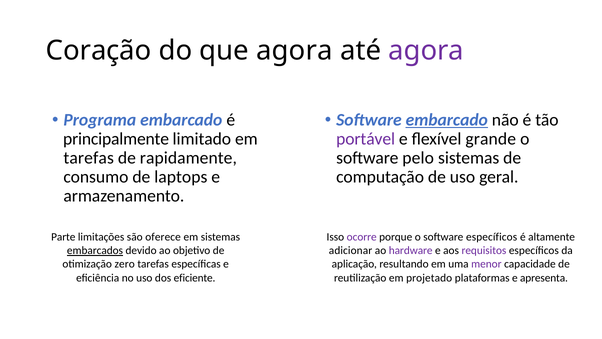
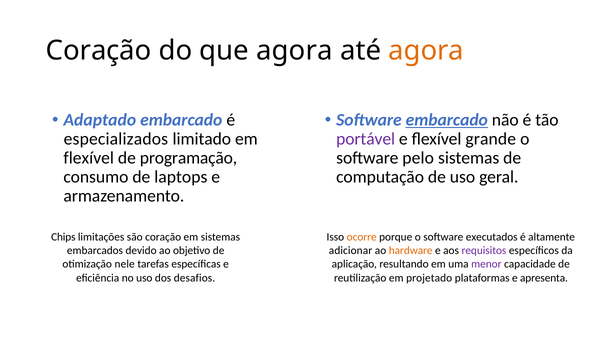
agora colour: purple -> orange (426, 51)
Programa: Programa -> Adaptado (100, 120)
principalmente: principalmente -> especializados (116, 139)
tarefas: tarefas -> flexível (89, 158)
rapidamente: rapidamente -> programação (188, 158)
Parte: Parte -> Chips (63, 237)
são oferece: oferece -> coração (163, 237)
ocorre colour: purple -> orange (362, 237)
software específicos: específicos -> executados (492, 237)
embarcados underline: present -> none (95, 250)
hardware colour: purple -> orange (411, 250)
zero: zero -> nele (125, 264)
eficiente: eficiente -> desafios (194, 277)
